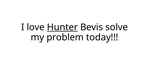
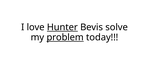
problem underline: none -> present (65, 37)
